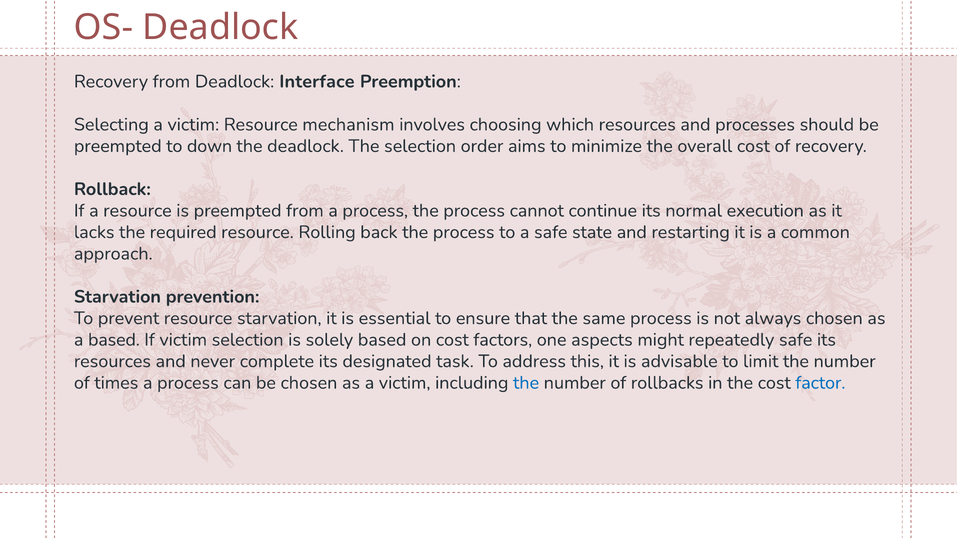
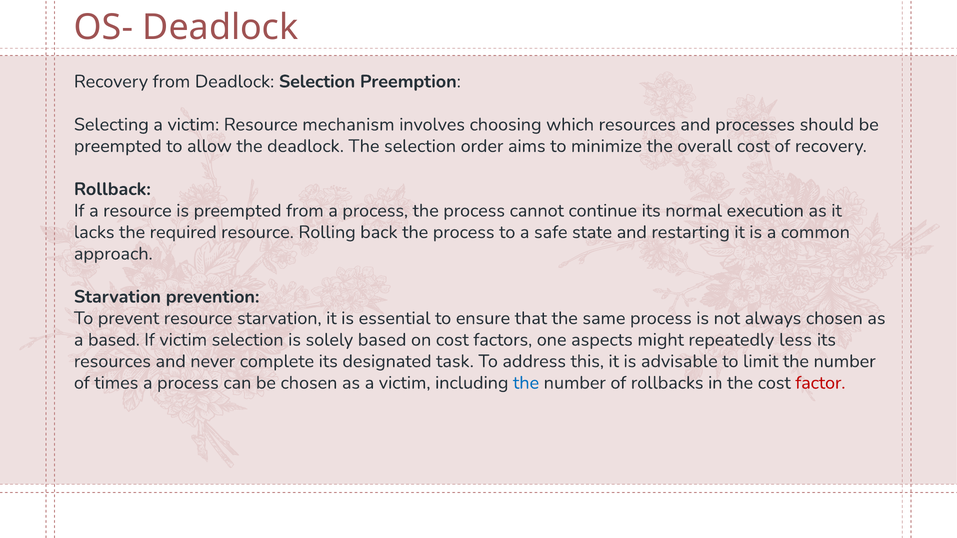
Deadlock Interface: Interface -> Selection (317, 82)
down: down -> allow (209, 146)
repeatedly safe: safe -> less (796, 340)
factor colour: blue -> red (820, 383)
